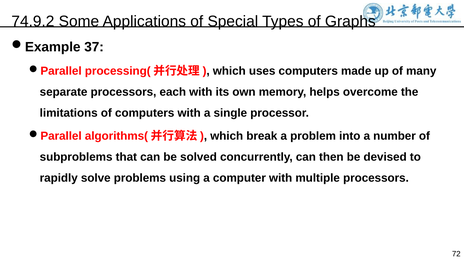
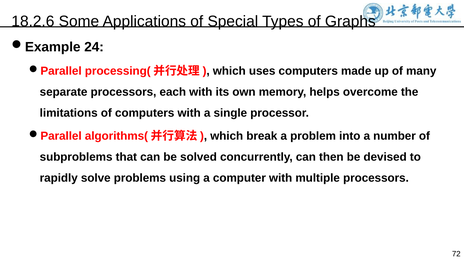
74.9.2: 74.9.2 -> 18.2.6 (33, 21)
37: 37 -> 24 (94, 47)
